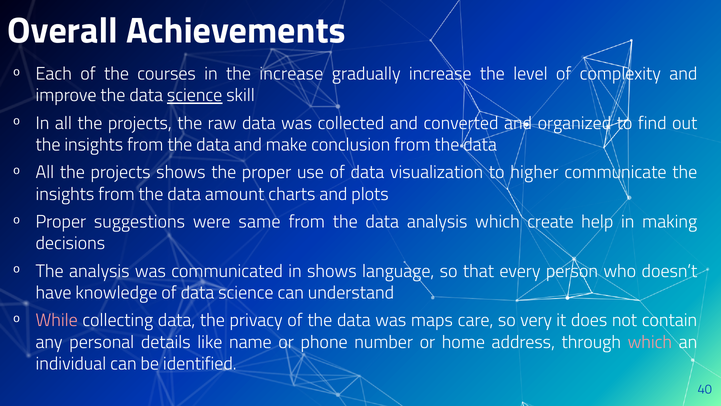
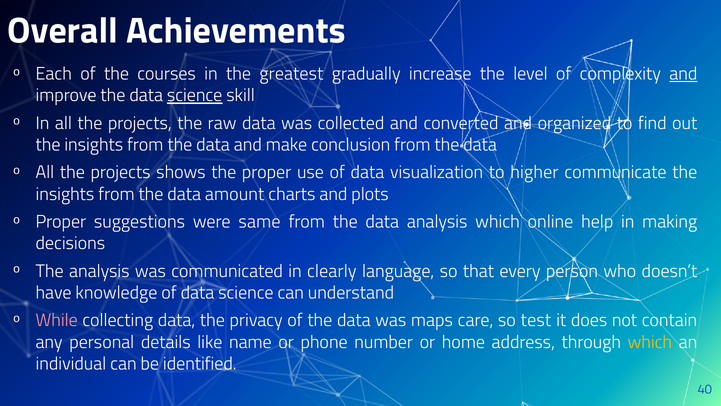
the increase: increase -> greatest (291, 74)
and underline: none -> present (683, 74)
create: create -> online (550, 222)
in shows: shows -> clearly (332, 271)
very: very -> test (536, 320)
which colour: pink -> yellow (650, 342)
